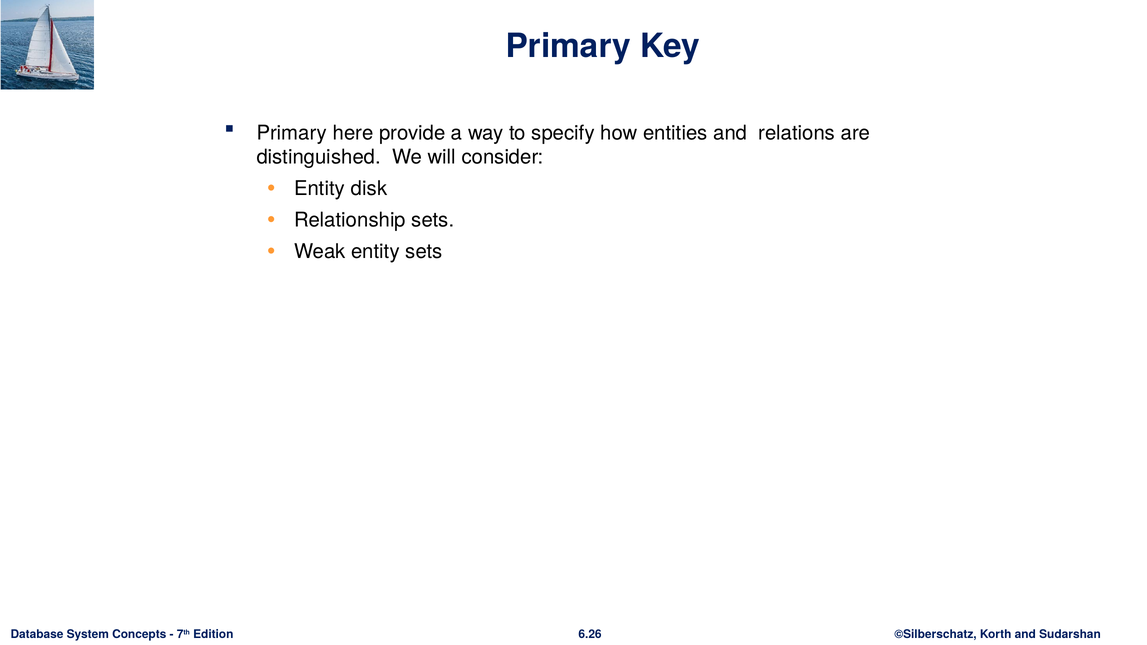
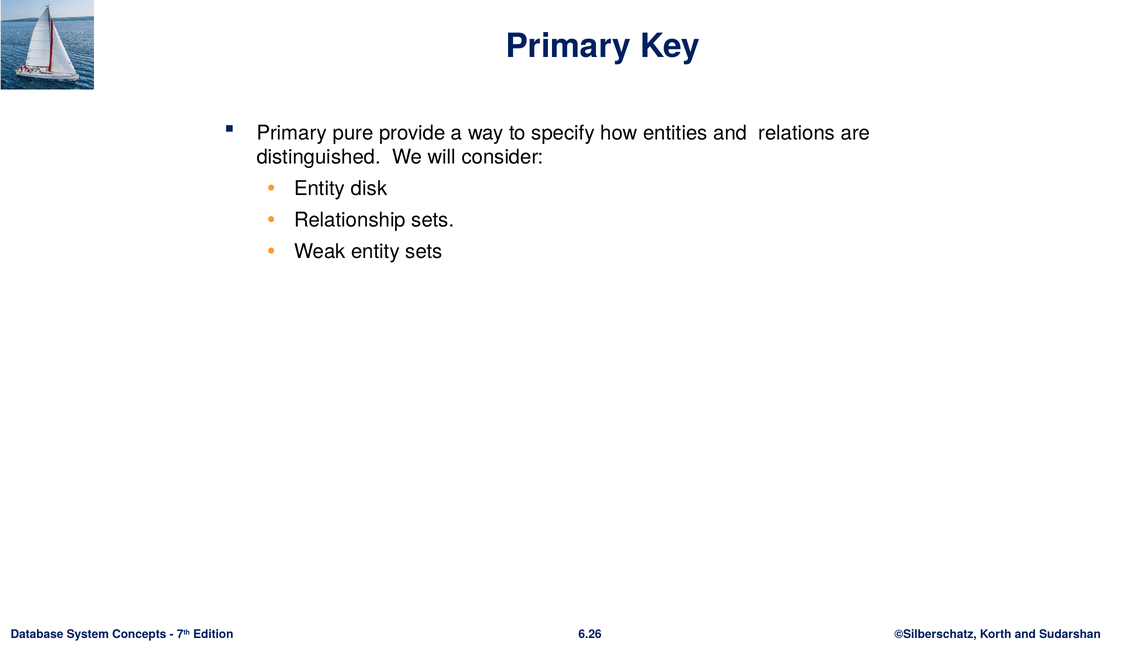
here: here -> pure (353, 133)
